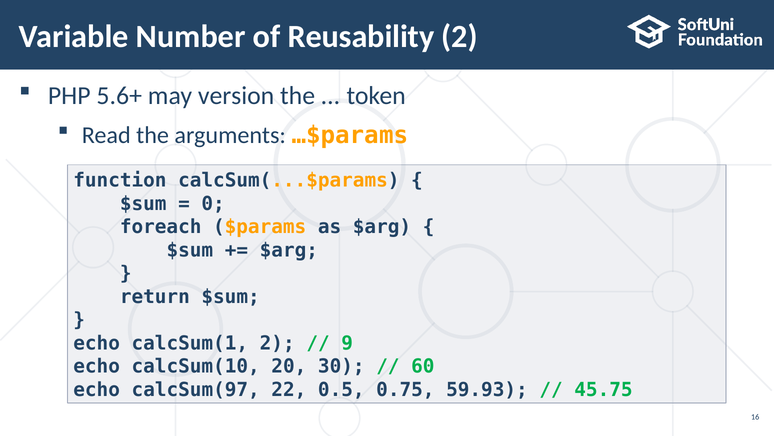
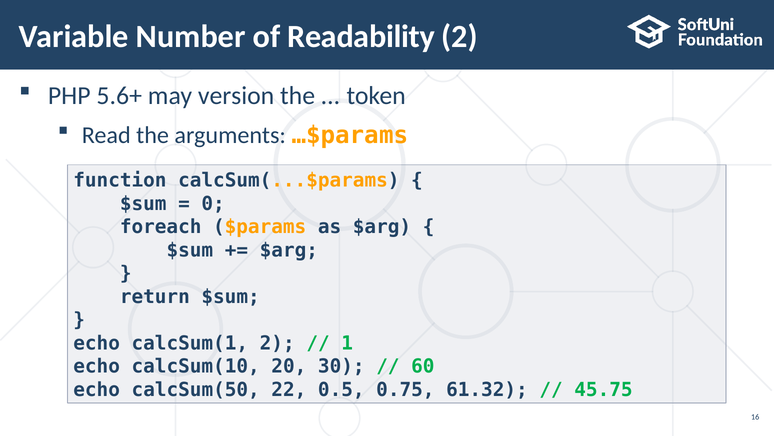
Reusability: Reusability -> Readability (361, 37)
9: 9 -> 1 (347, 343)
calcSum(97: calcSum(97 -> calcSum(50 (196, 389)
59.93: 59.93 -> 61.32 (487, 389)
